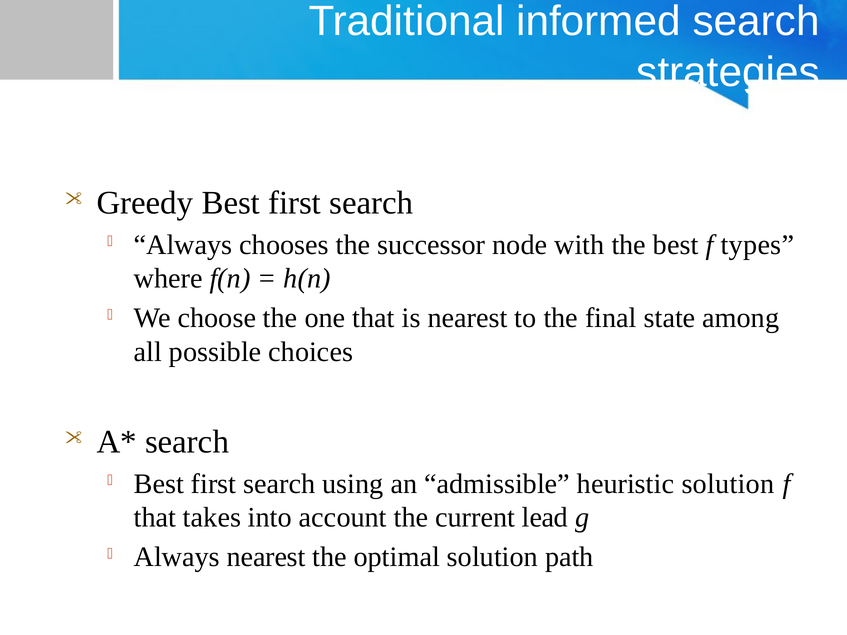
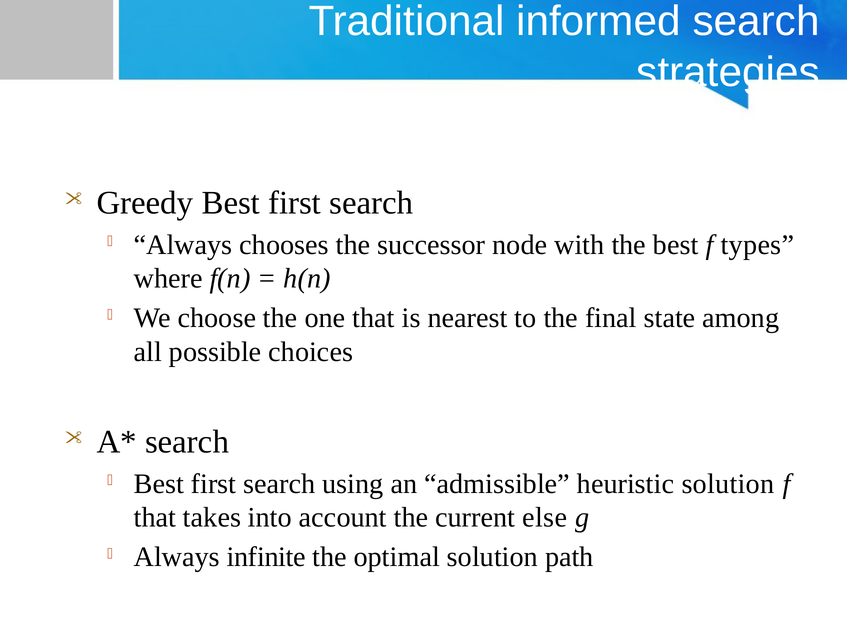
lead: lead -> else (545, 518)
Always nearest: nearest -> infinite (266, 557)
